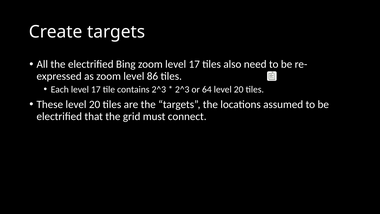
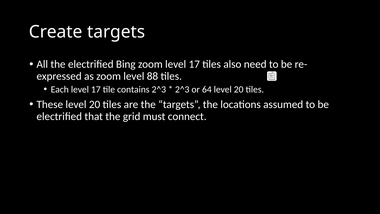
86: 86 -> 88 (152, 76)
